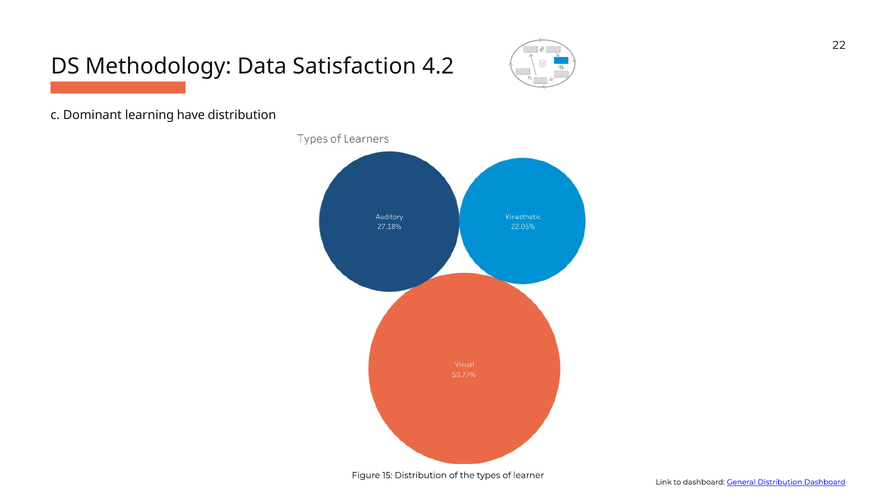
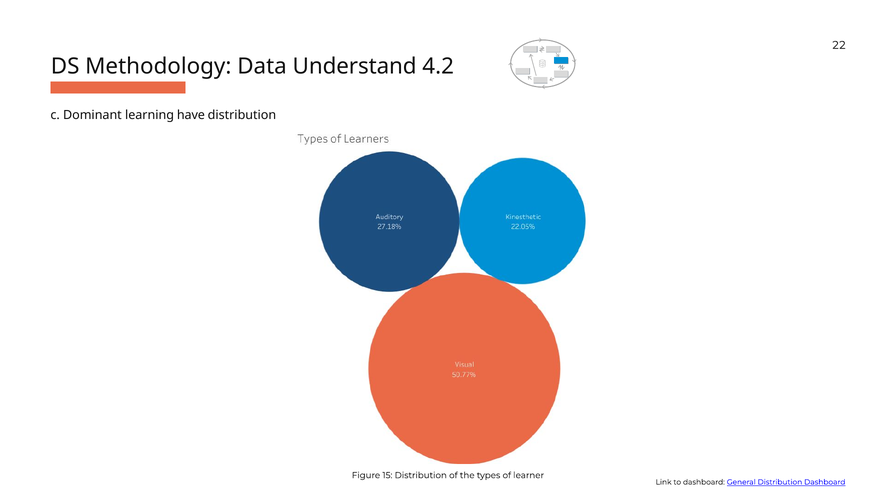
Satisfaction: Satisfaction -> Understand (355, 66)
